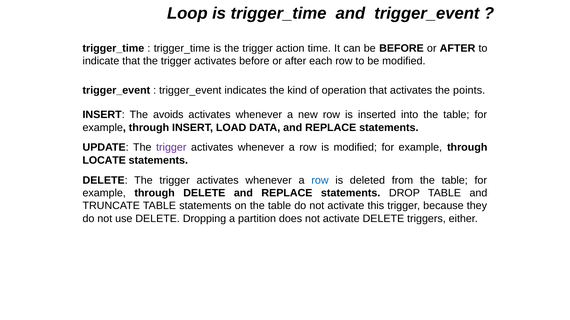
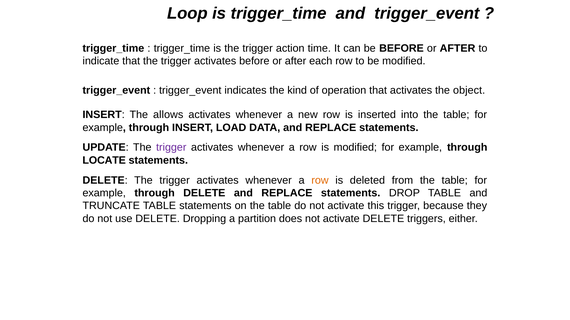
points: points -> object (469, 91)
avoids: avoids -> allows (168, 115)
row colour: blue -> orange (320, 181)
